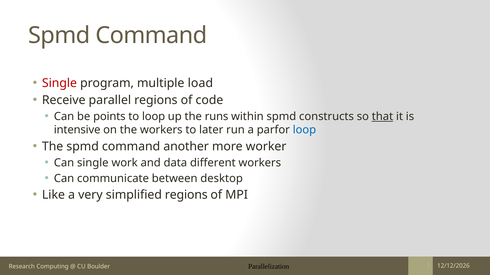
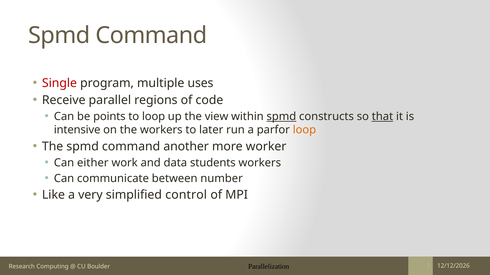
load: load -> uses (200, 83)
runs: runs -> view (217, 117)
spmd underline: none -> present (281, 117)
loop colour: blue -> orange (304, 130)
Can single: single -> either (93, 163)
different: different -> students (213, 163)
desktop: desktop -> number (222, 179)
simplified regions: regions -> control (186, 195)
